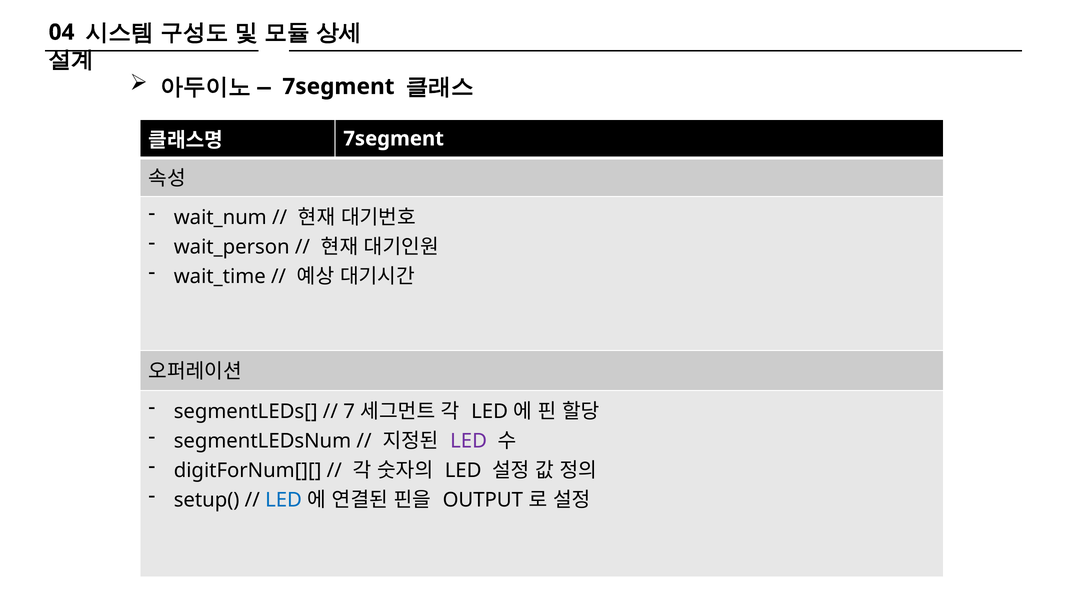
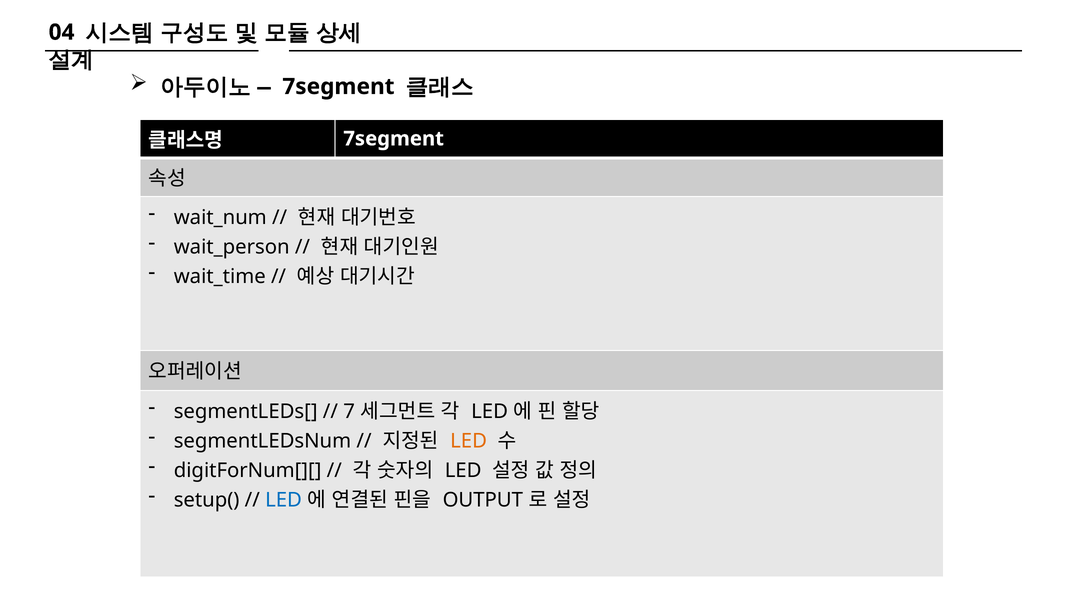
LED colour: purple -> orange (469, 441)
